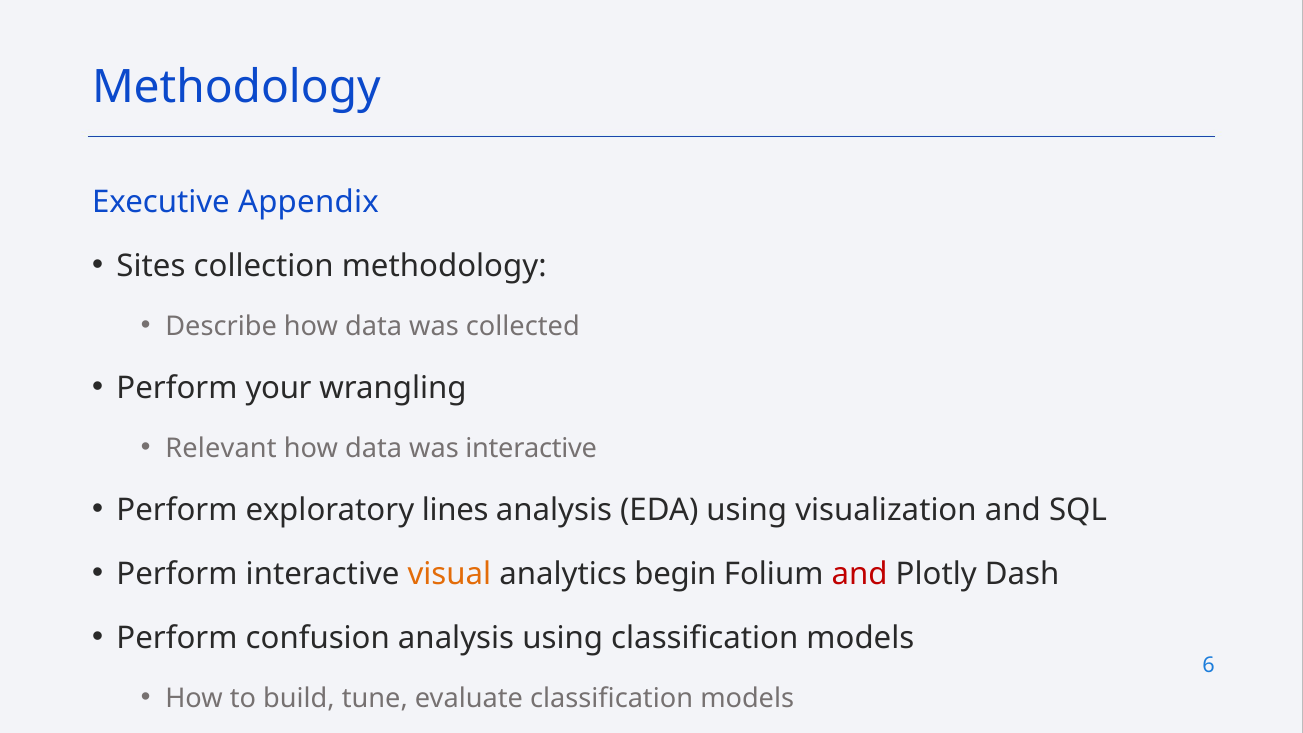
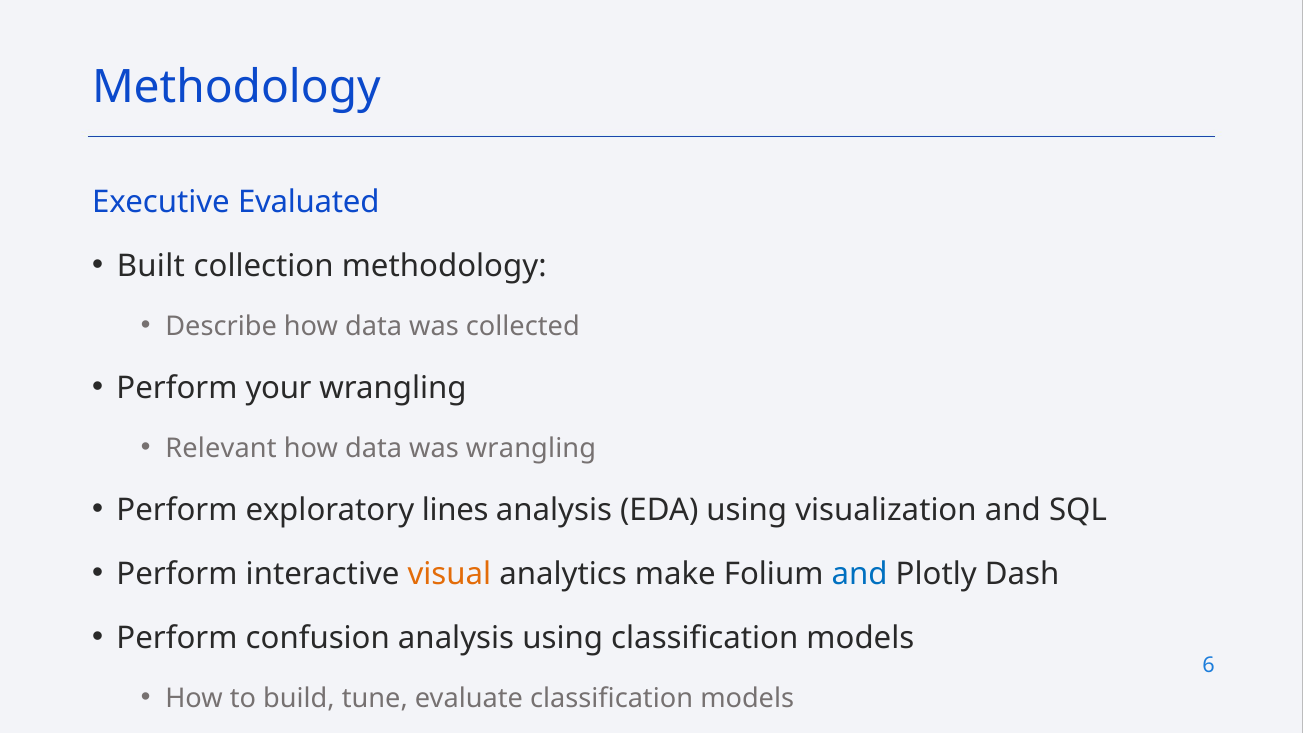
Appendix: Appendix -> Evaluated (309, 202)
Sites: Sites -> Built (151, 266)
was interactive: interactive -> wrangling (531, 448)
begin: begin -> make (675, 574)
and colour: red -> blue (860, 574)
